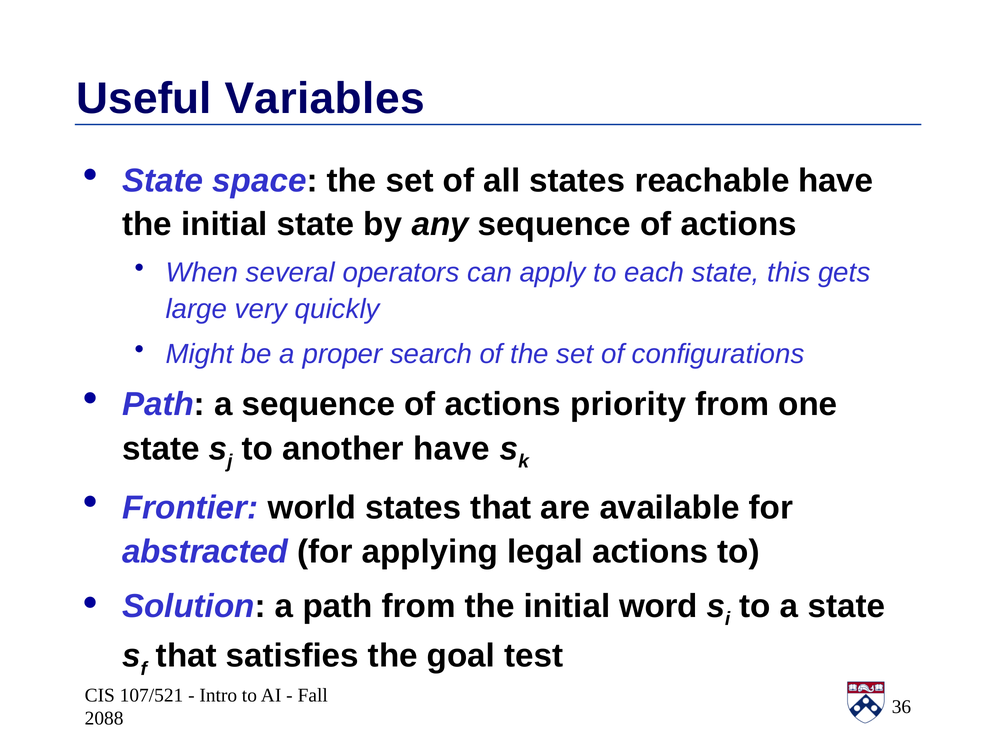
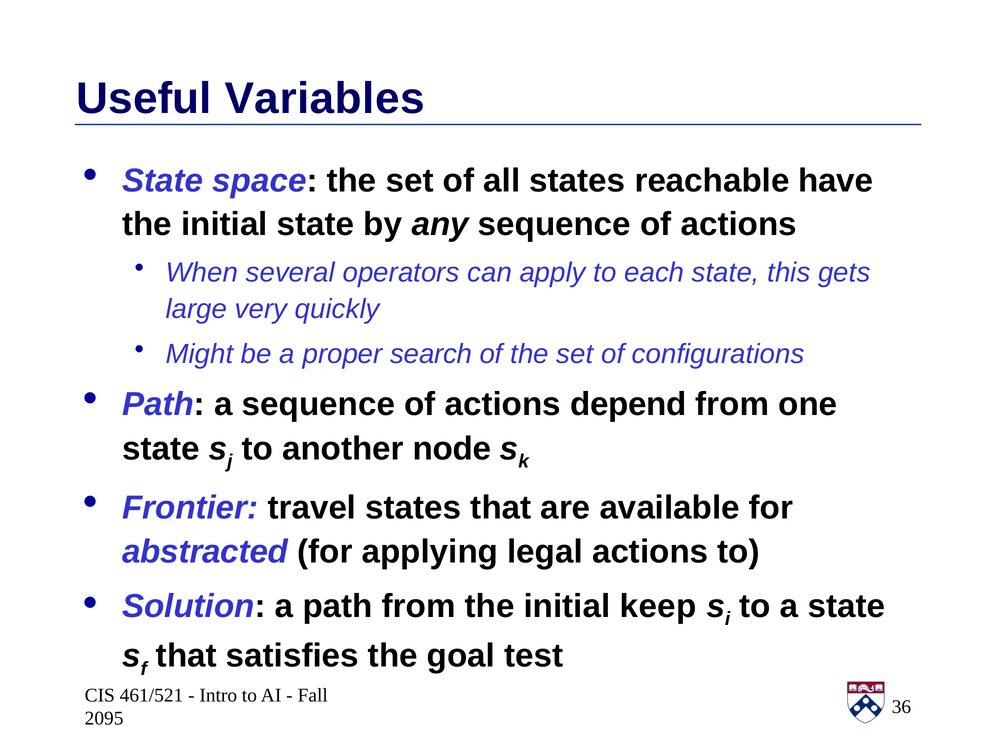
priority: priority -> depend (628, 404)
another have: have -> node (452, 449)
world: world -> travel (312, 508)
word: word -> keep (658, 606)
107/521: 107/521 -> 461/521 (151, 695)
2088: 2088 -> 2095 (104, 718)
